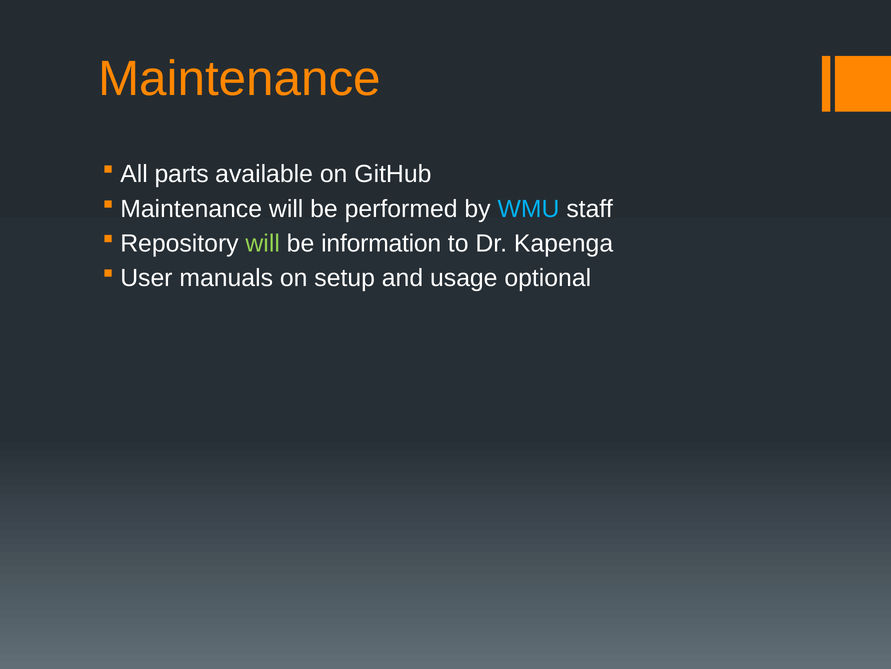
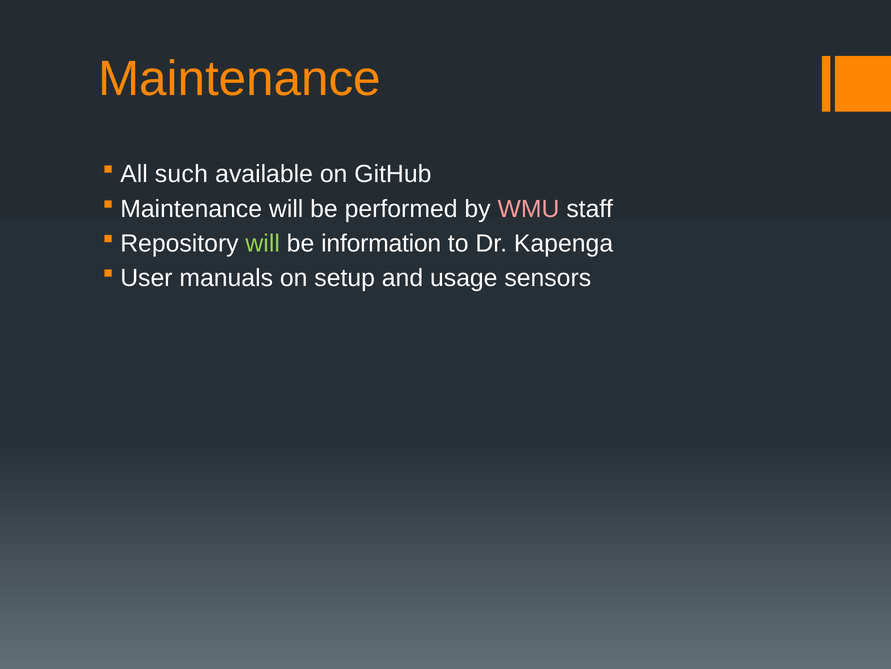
parts: parts -> such (181, 174)
WMU colour: light blue -> pink (528, 209)
optional: optional -> sensors (548, 278)
